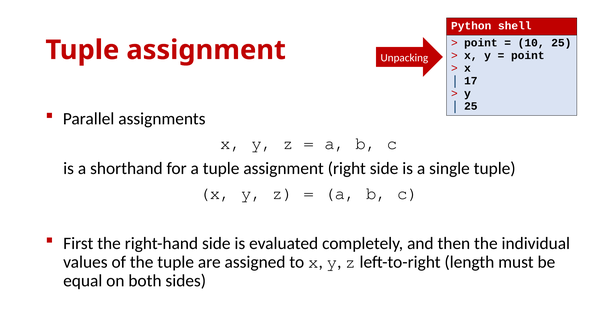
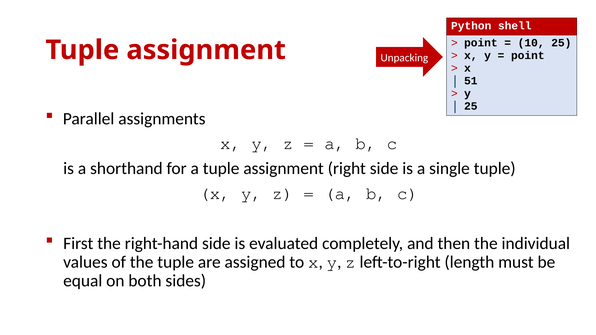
17: 17 -> 51 (471, 81)
